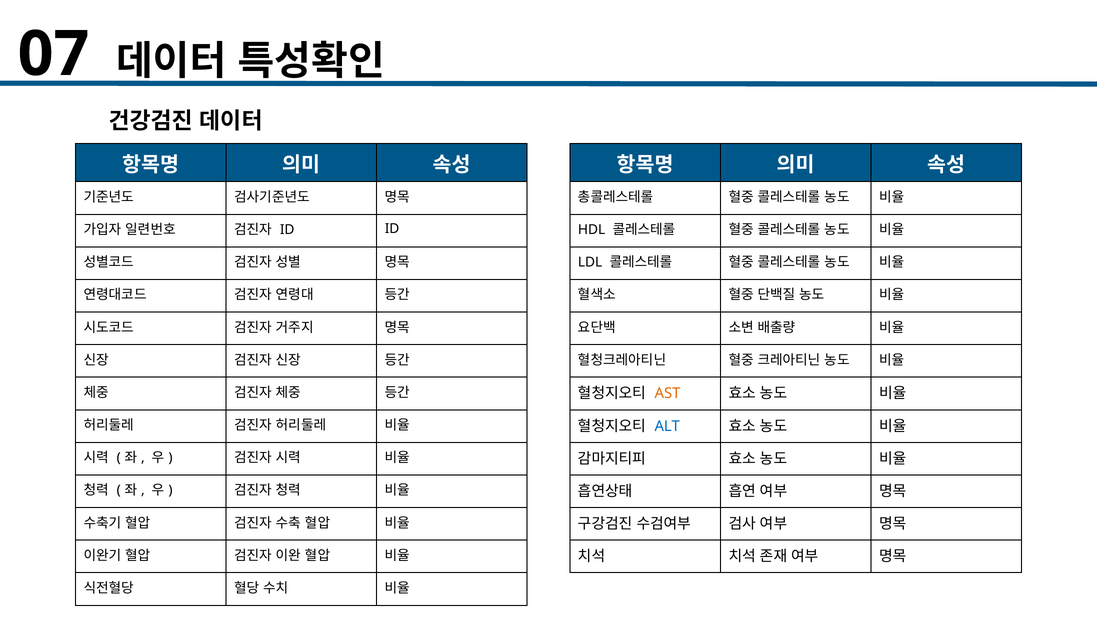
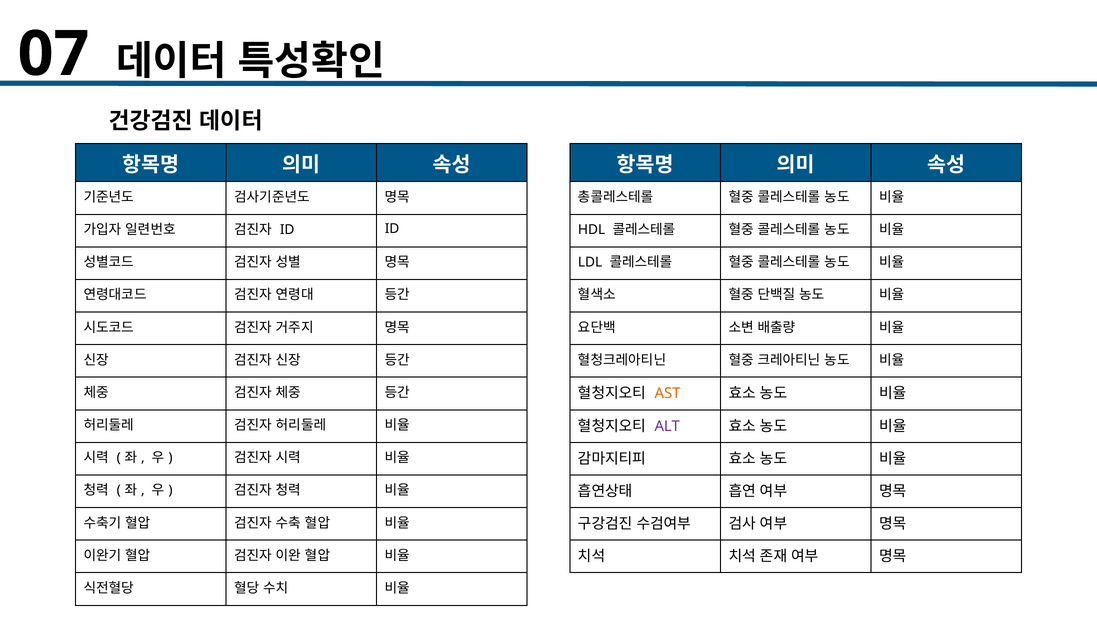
ALT colour: blue -> purple (667, 426)
